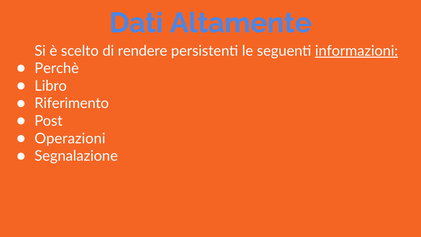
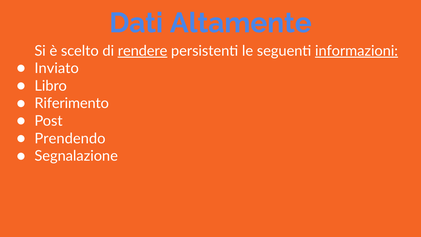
rendere underline: none -> present (143, 51)
Perchè: Perchè -> Inviato (57, 68)
Operazioni: Operazioni -> Prendendo (70, 138)
